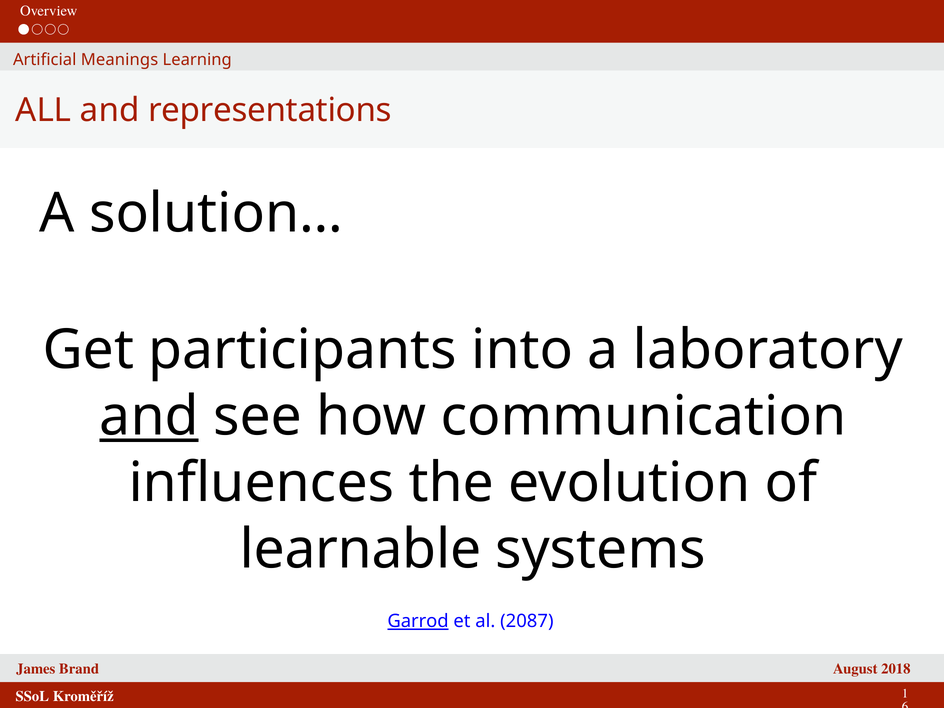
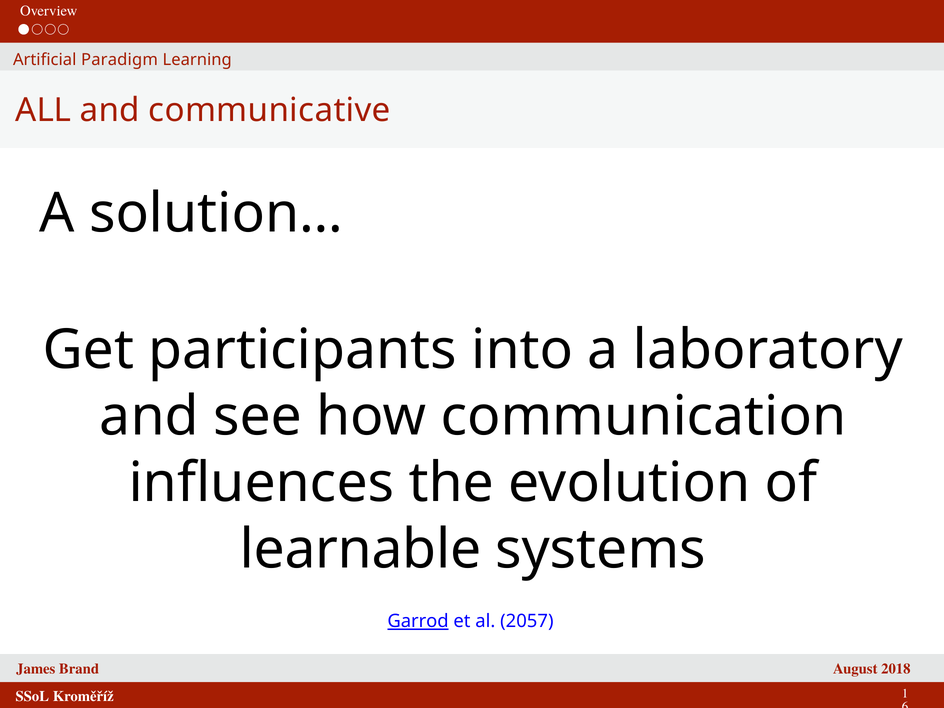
Meanings: Meanings -> Paradigm (119, 60)
representations: representations -> communicative (270, 110)
and underline: present -> none (149, 417)
2087: 2087 -> 2057 (527, 621)
